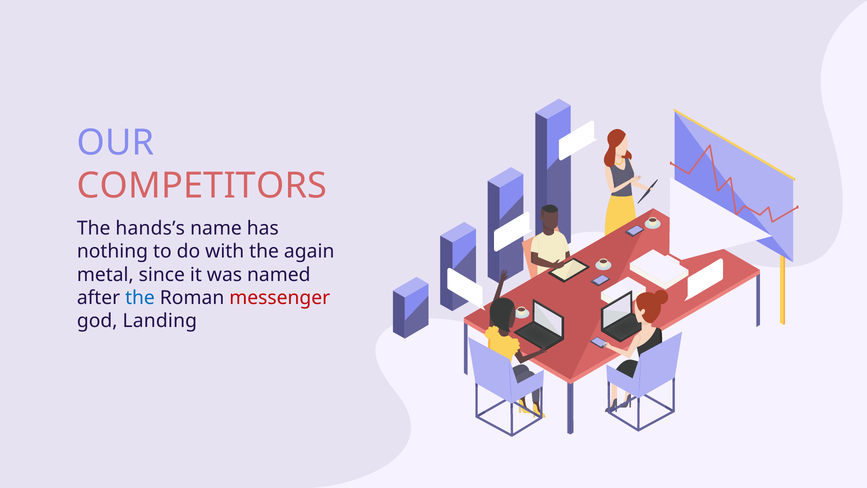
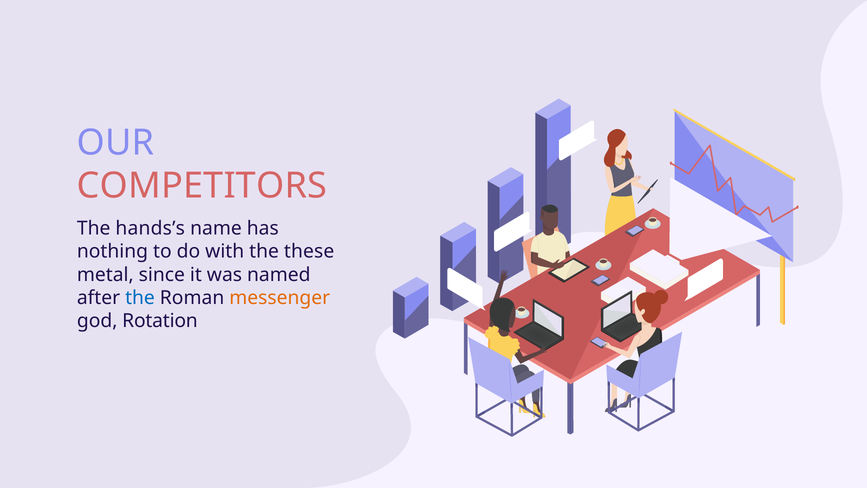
again: again -> these (309, 251)
messenger colour: red -> orange (280, 298)
Landing: Landing -> Rotation (160, 321)
